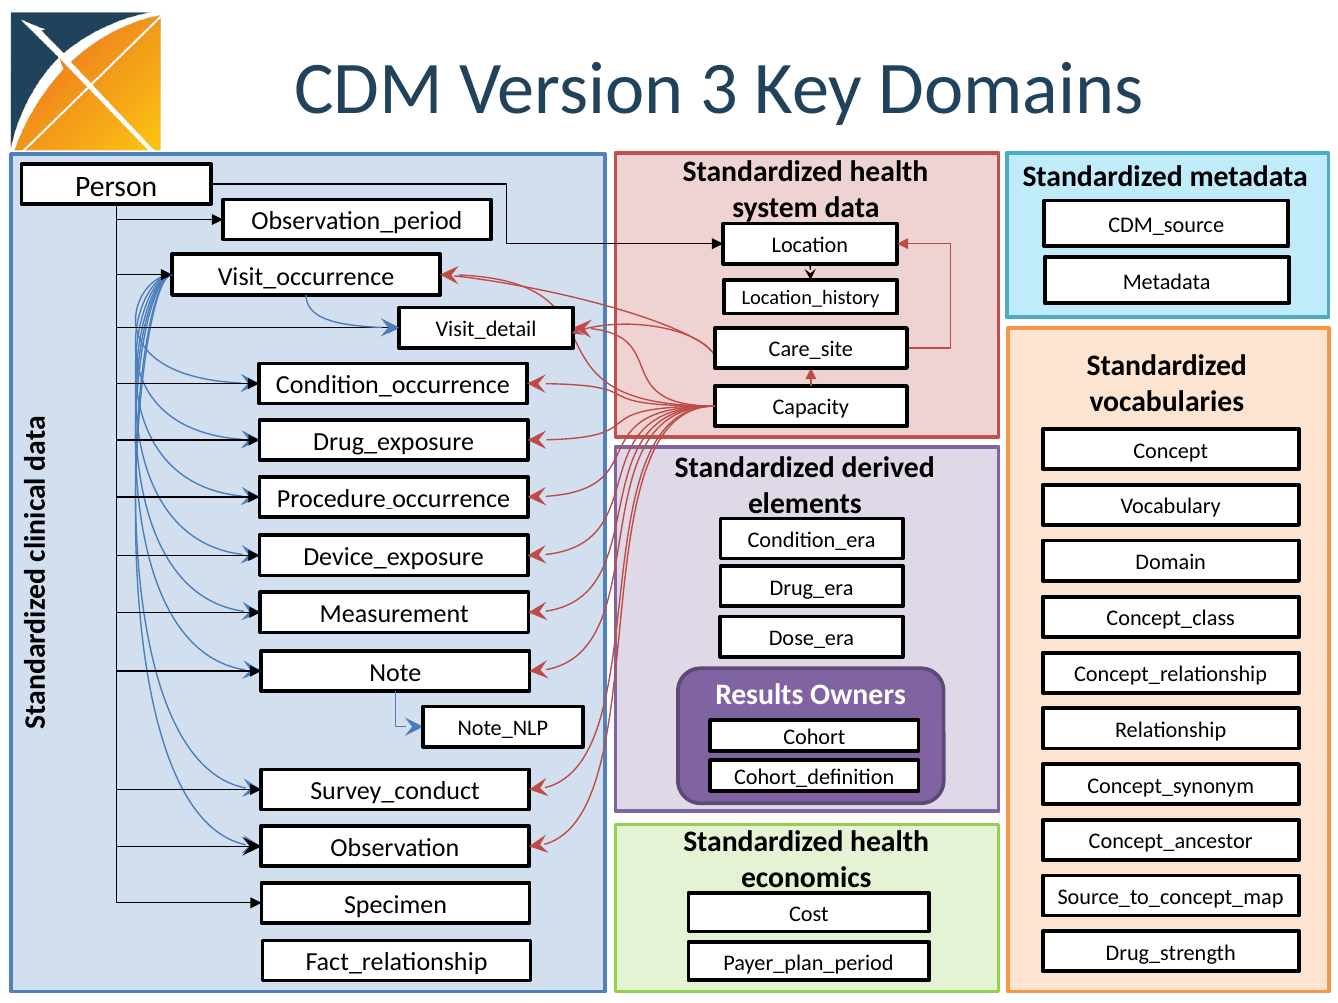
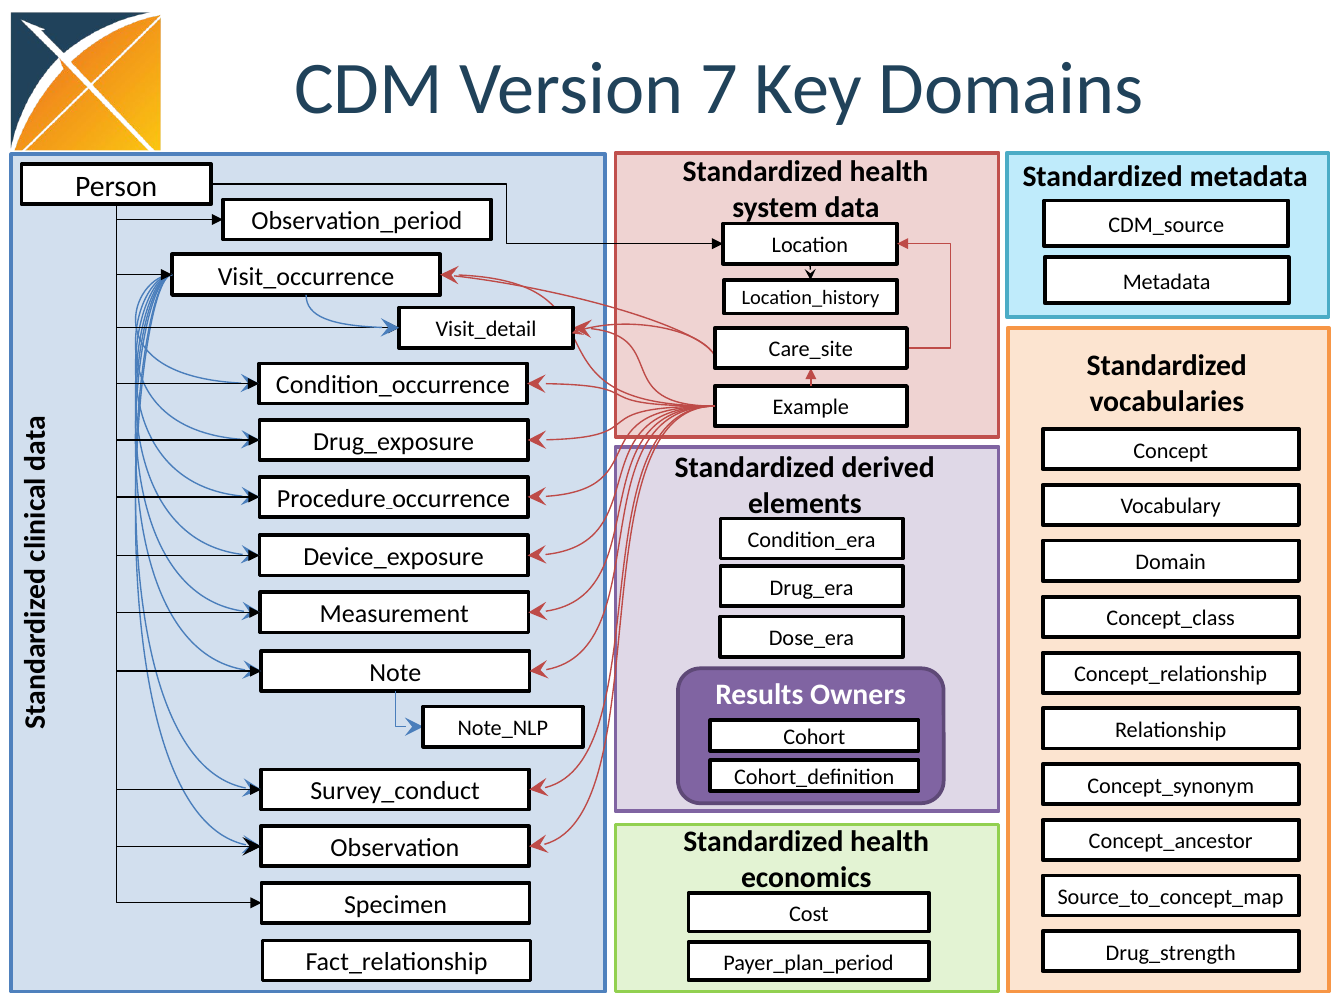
3: 3 -> 7 (719, 89)
Capacity: Capacity -> Example (811, 408)
